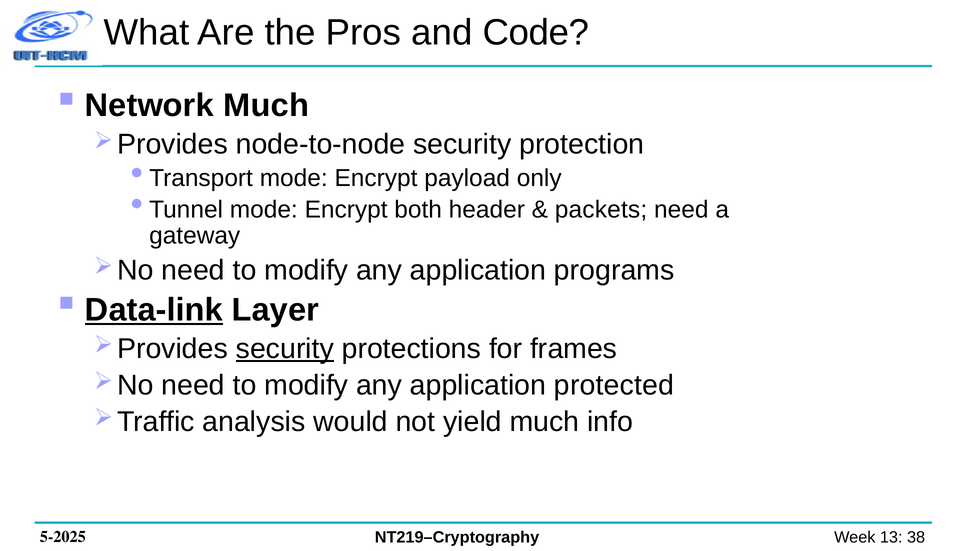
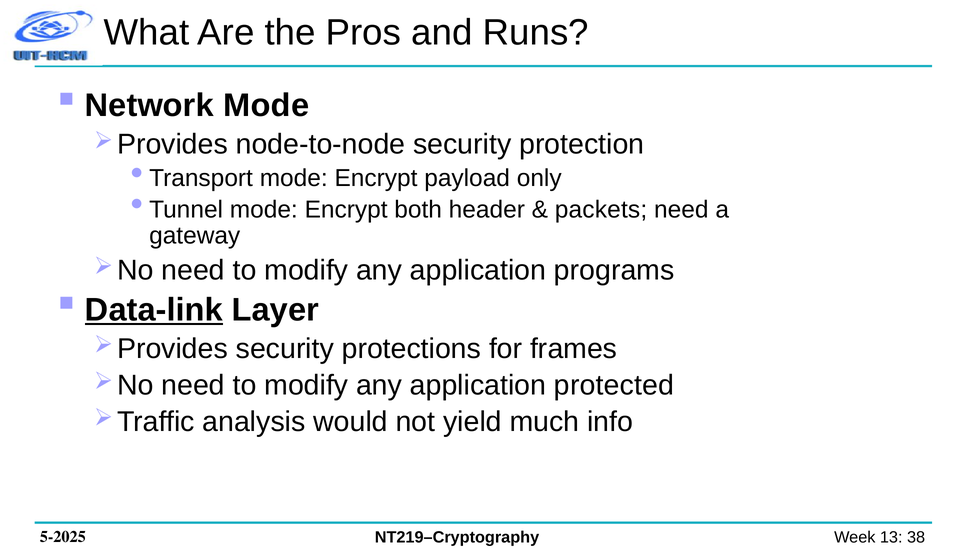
Code: Code -> Runs (536, 32)
Network Much: Much -> Mode (266, 106)
security underline: present -> none (285, 348)
